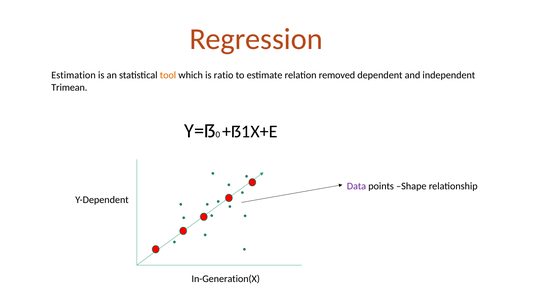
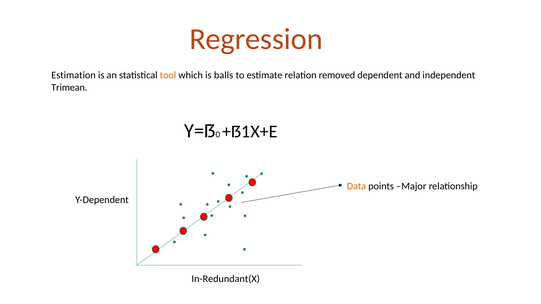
ratio: ratio -> balls (224, 75)
Data colour: purple -> orange (357, 186)
Shape: Shape -> Major (411, 186)
In-Generation(X: In-Generation(X -> In-Redundant(X (226, 279)
